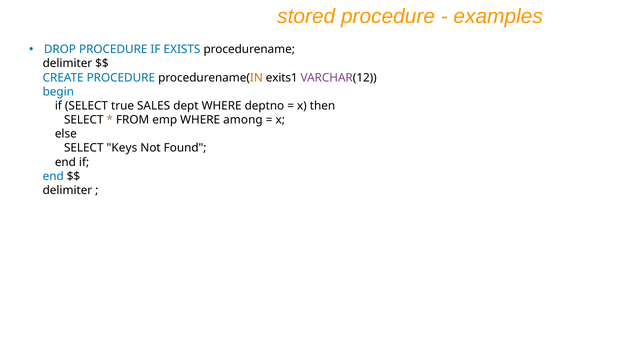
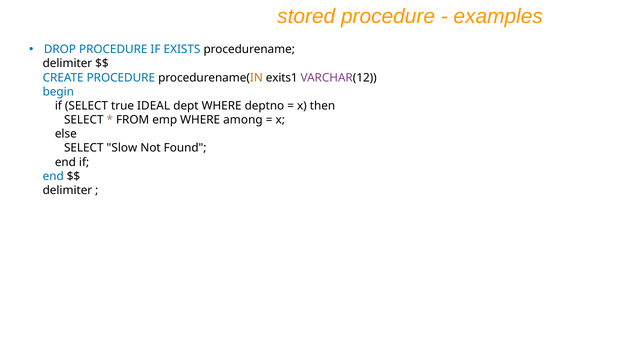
SALES: SALES -> IDEAL (154, 106)
Keys: Keys -> Slow (122, 148)
